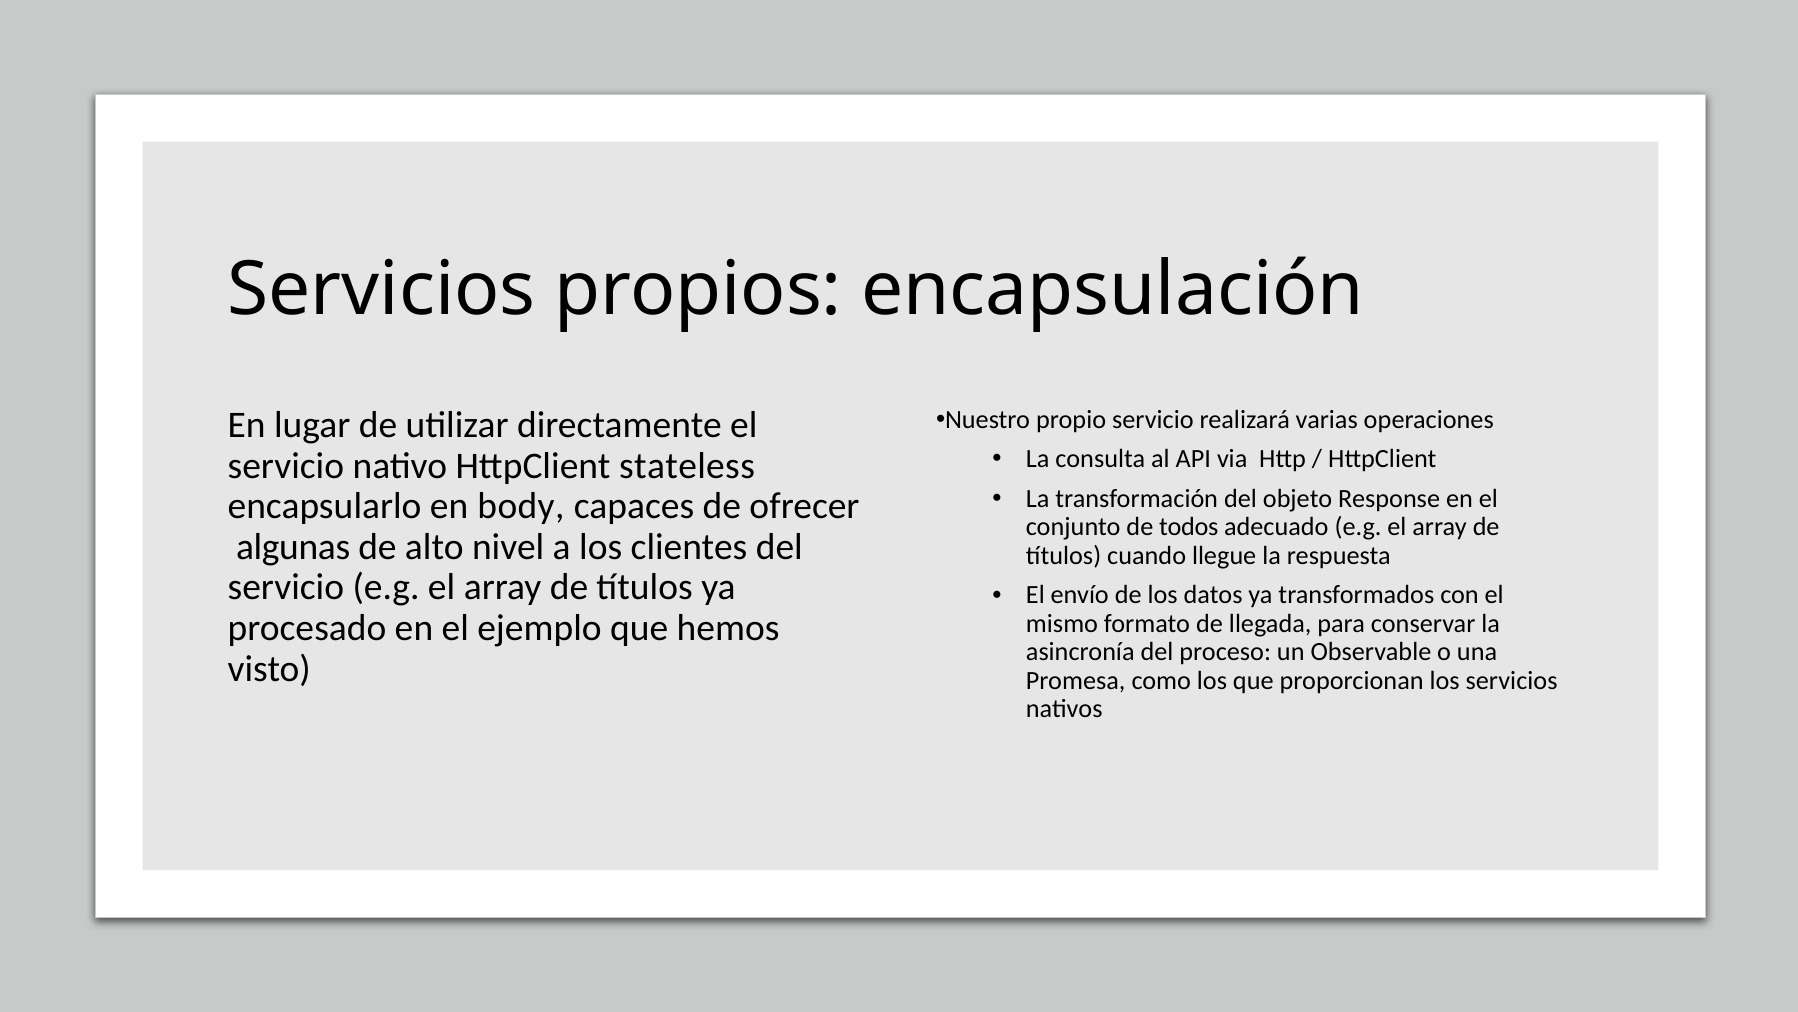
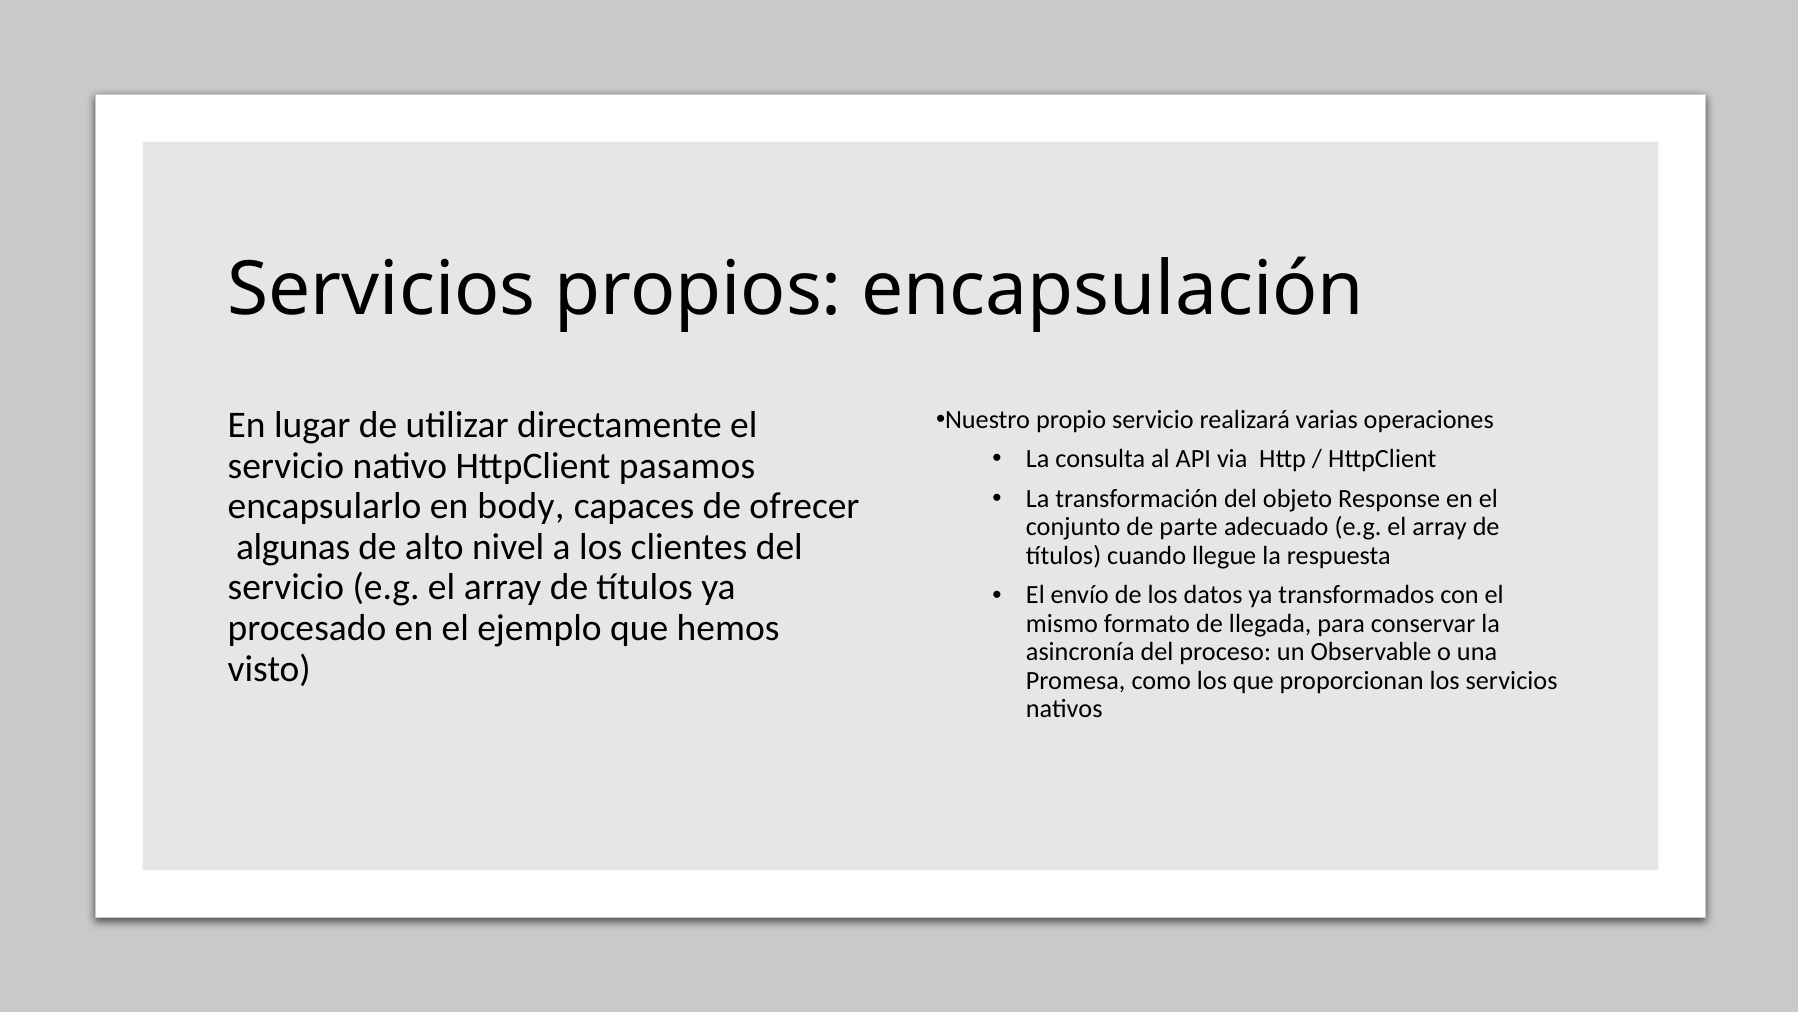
stateless: stateless -> pasamos (687, 466)
todos: todos -> parte (1189, 527)
